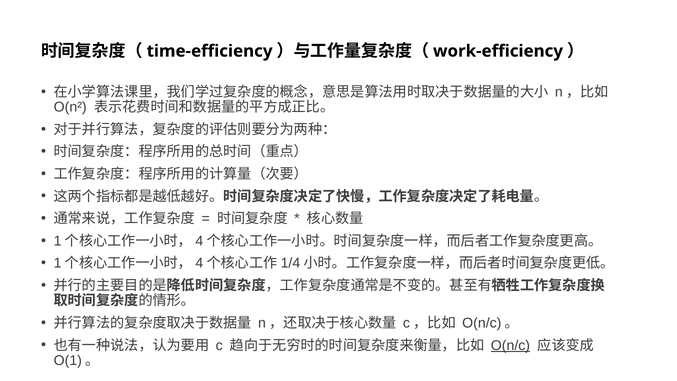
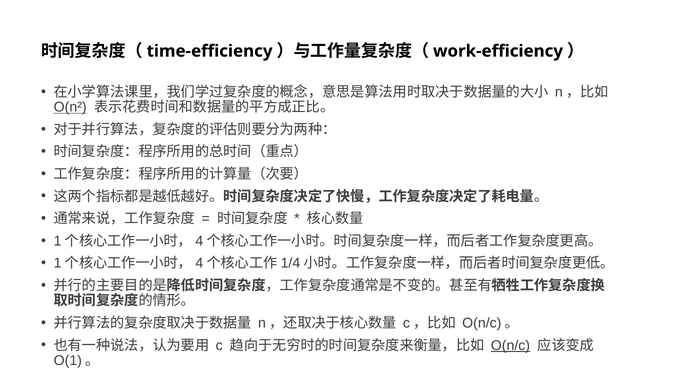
O(n² underline: none -> present (70, 107)
